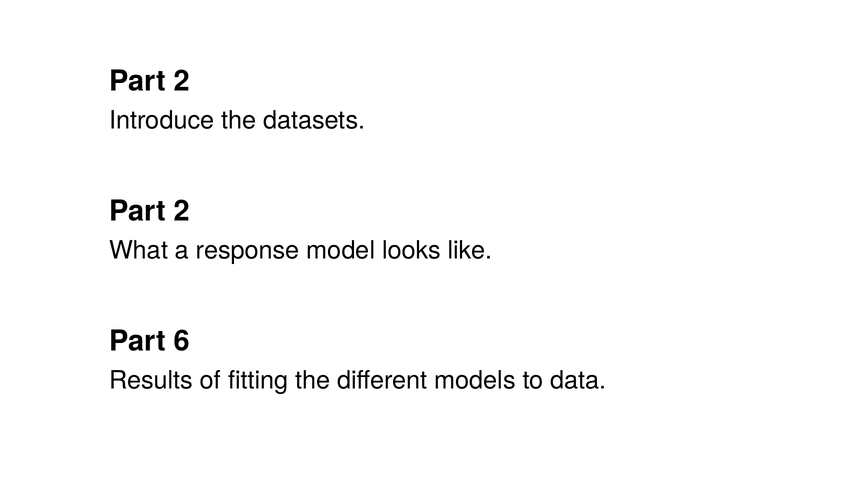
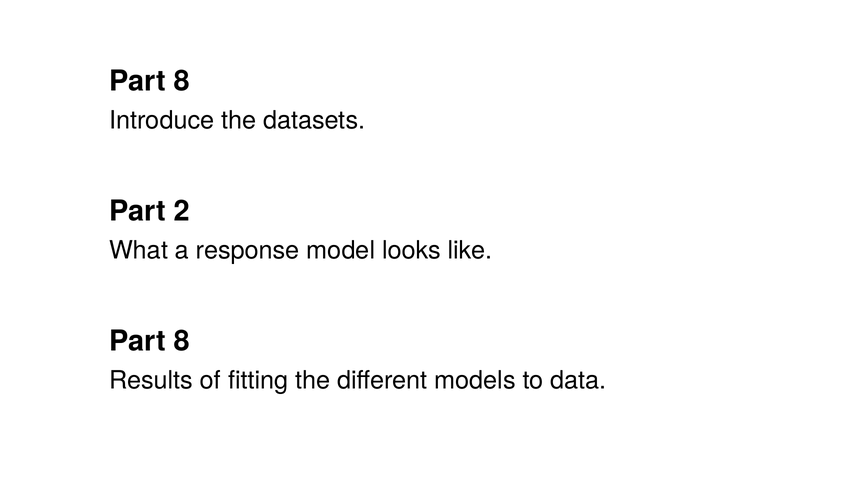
2: 2 -> 8 (182, 81)
6: 6 -> 8 (182, 342)
